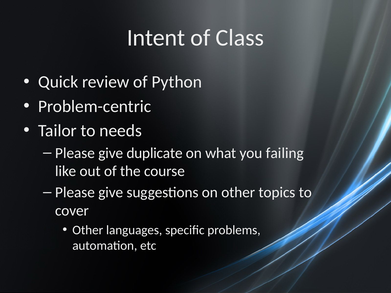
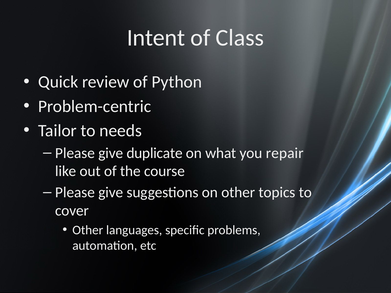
failing: failing -> repair (285, 153)
